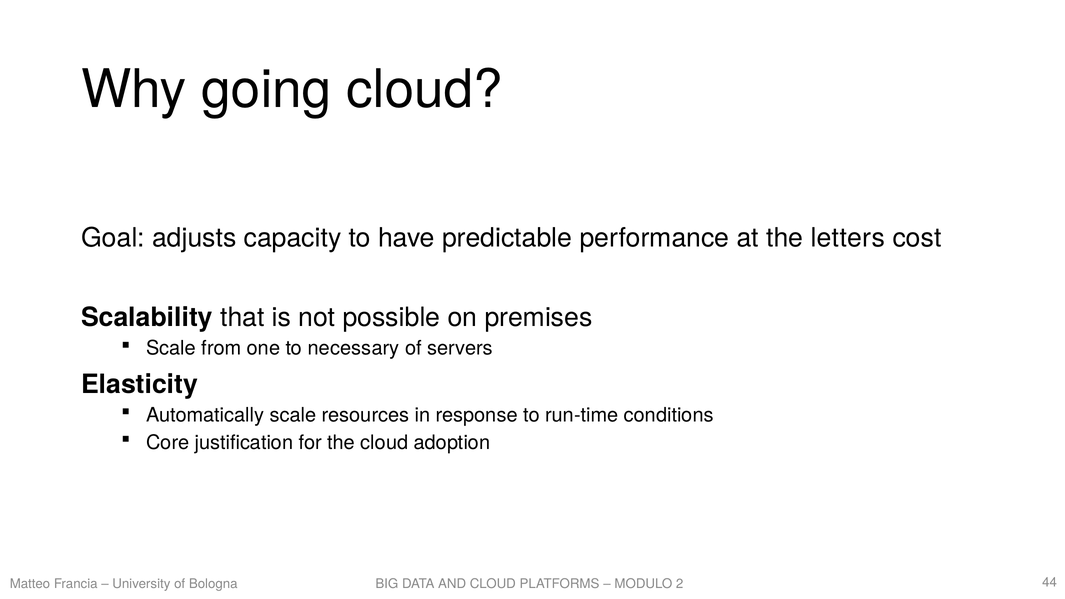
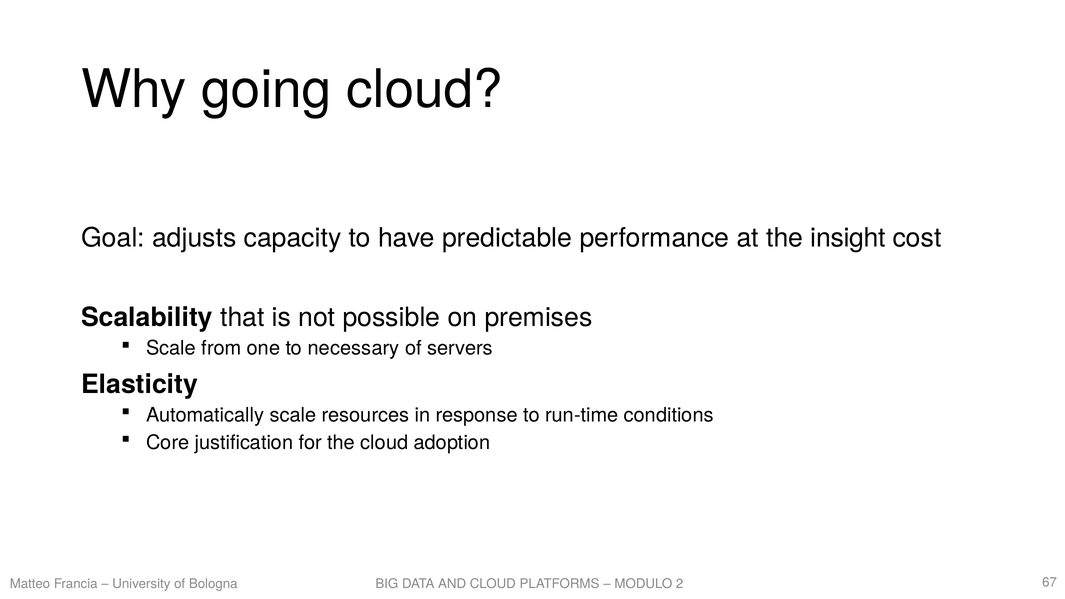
letters: letters -> insight (848, 238)
44: 44 -> 67 (1050, 582)
